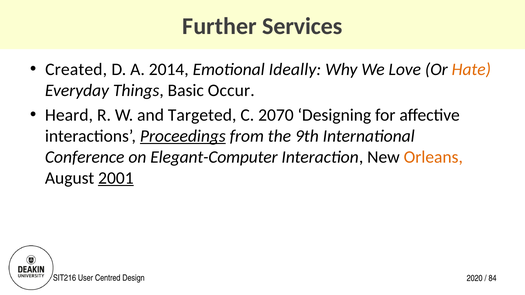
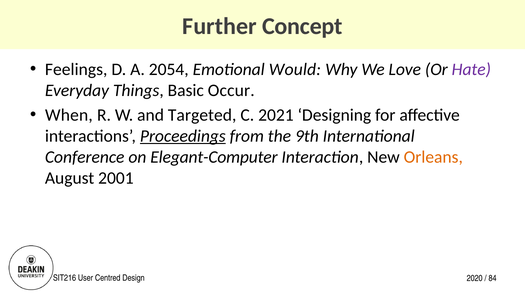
Services: Services -> Concept (302, 26)
Created: Created -> Feelings (76, 69)
2014: 2014 -> 2054 (169, 69)
Ideally: Ideally -> Would (295, 69)
Hate colour: orange -> purple (471, 69)
Heard: Heard -> When (69, 115)
2070: 2070 -> 2021 (276, 115)
2001 underline: present -> none (116, 178)
